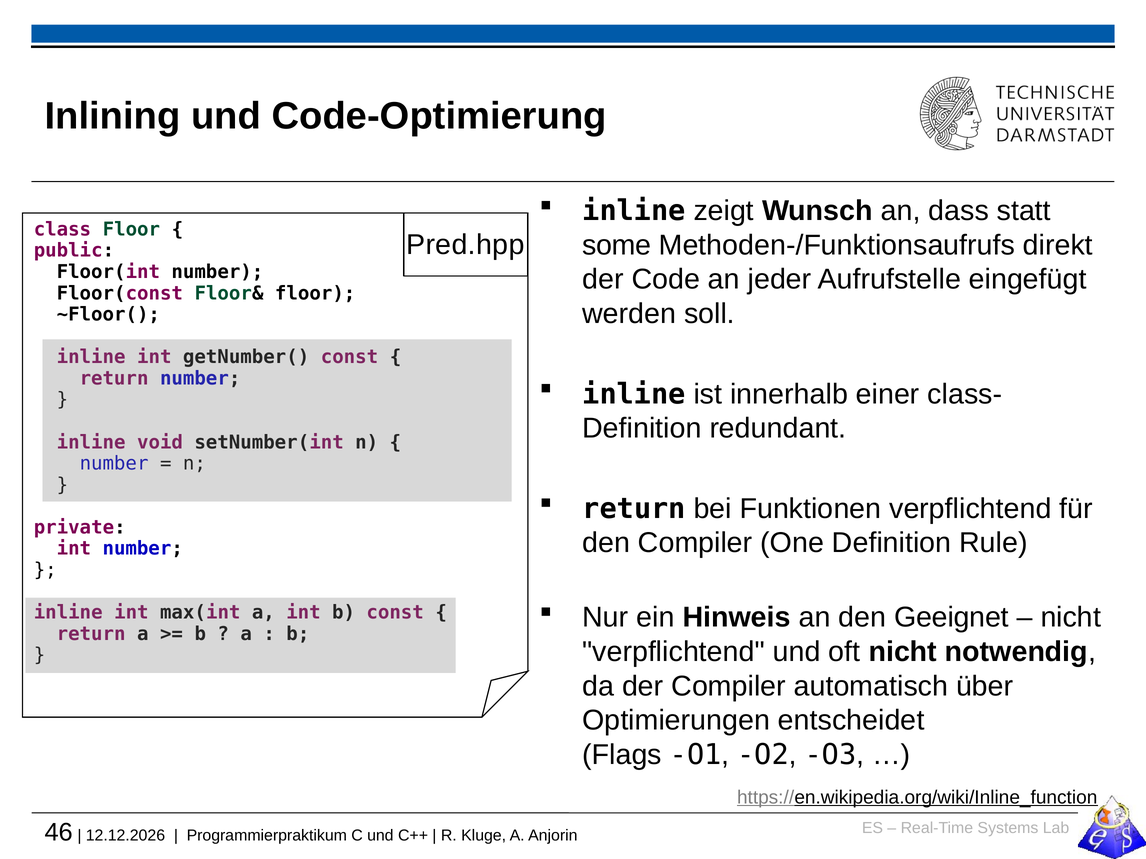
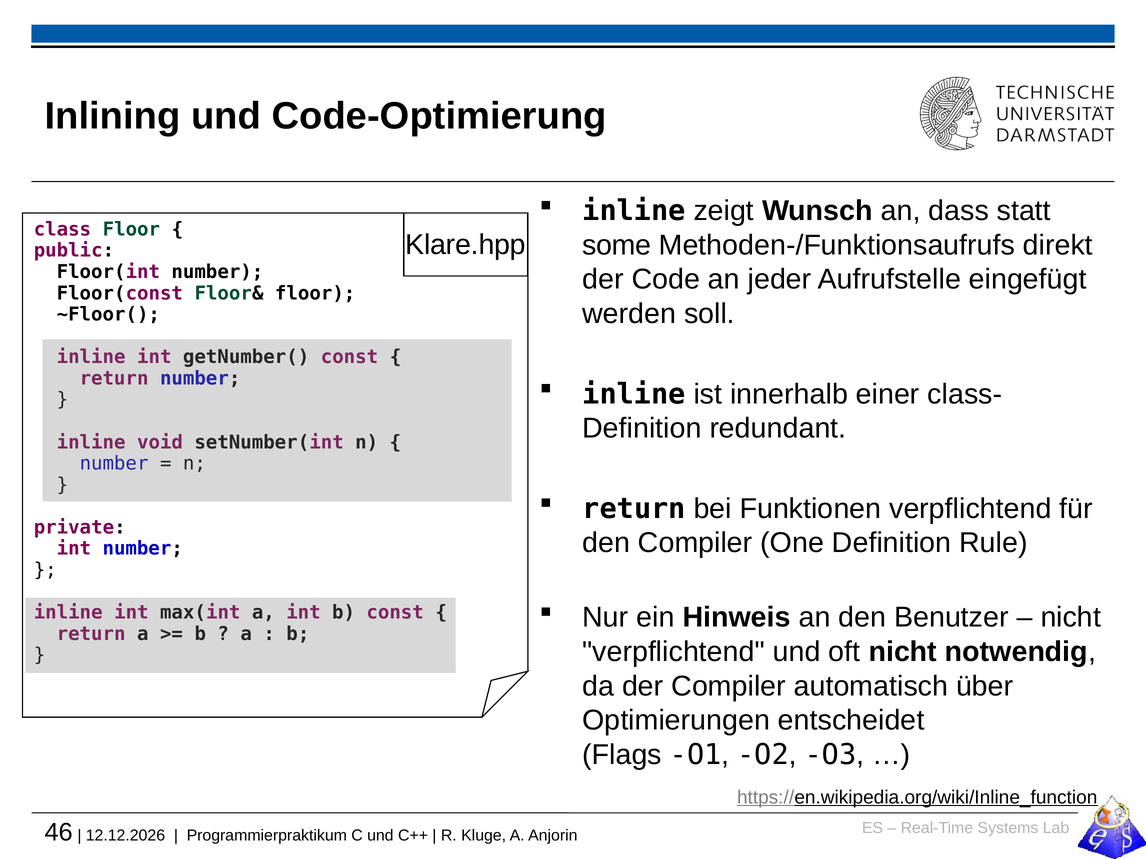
Pred.hpp: Pred.hpp -> Klare.hpp (466, 245)
Geeignet: Geeignet -> Benutzer (951, 618)
